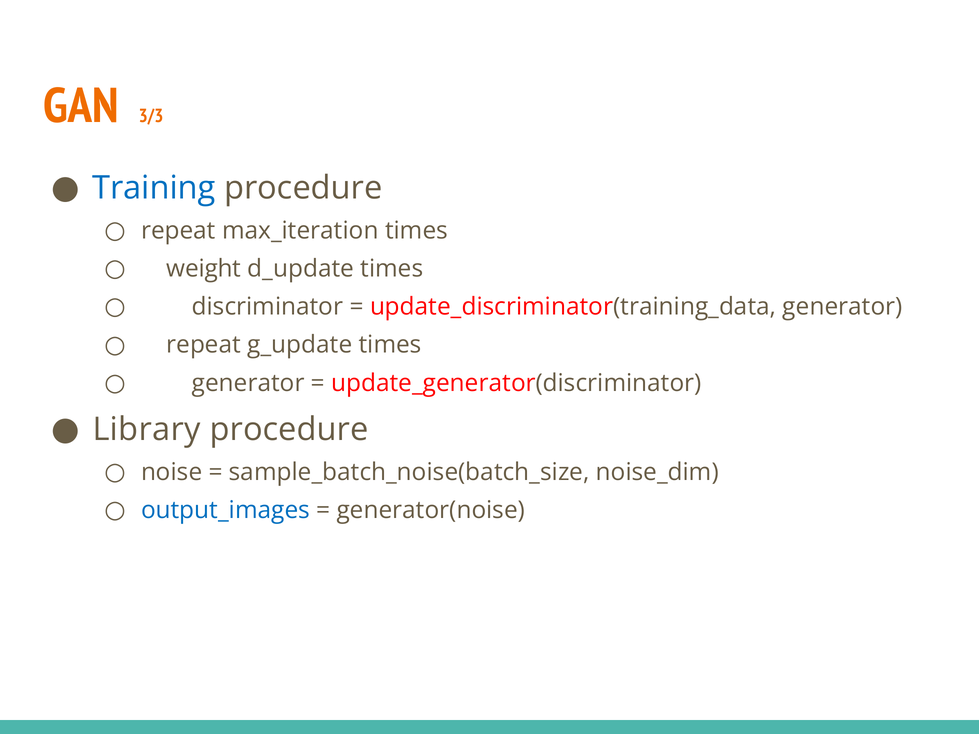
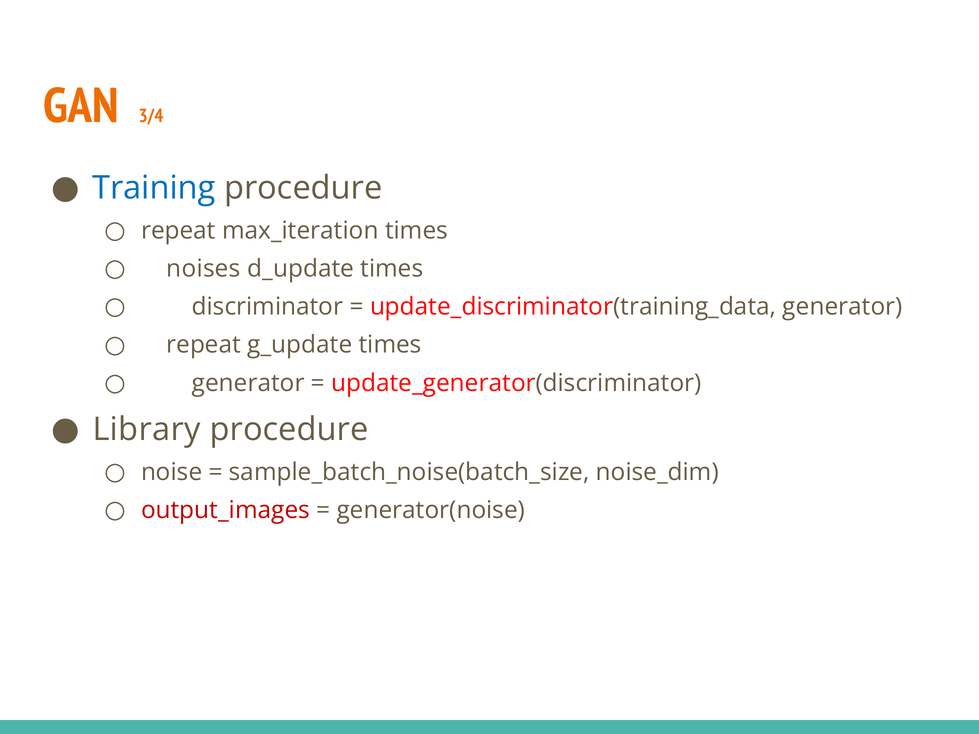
3/3: 3/3 -> 3/4 (151, 116)
weight: weight -> noises (204, 269)
output_images colour: blue -> red (225, 510)
